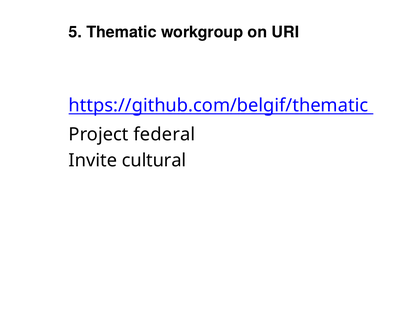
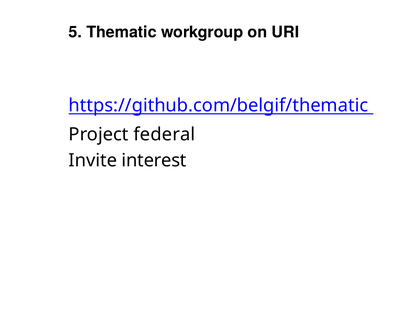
cultural: cultural -> interest (154, 160)
